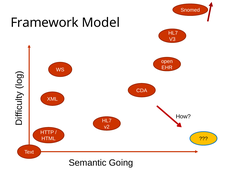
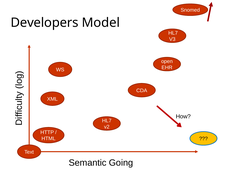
Framework: Framework -> Developers (45, 23)
